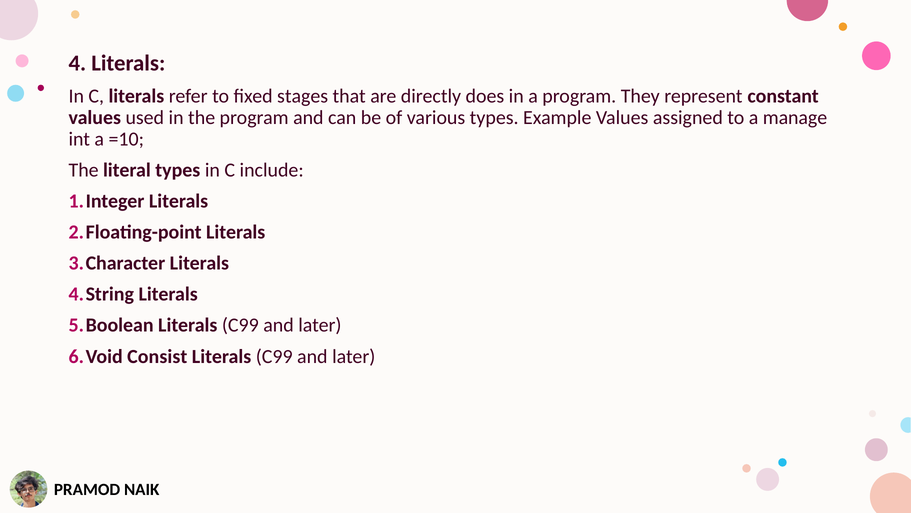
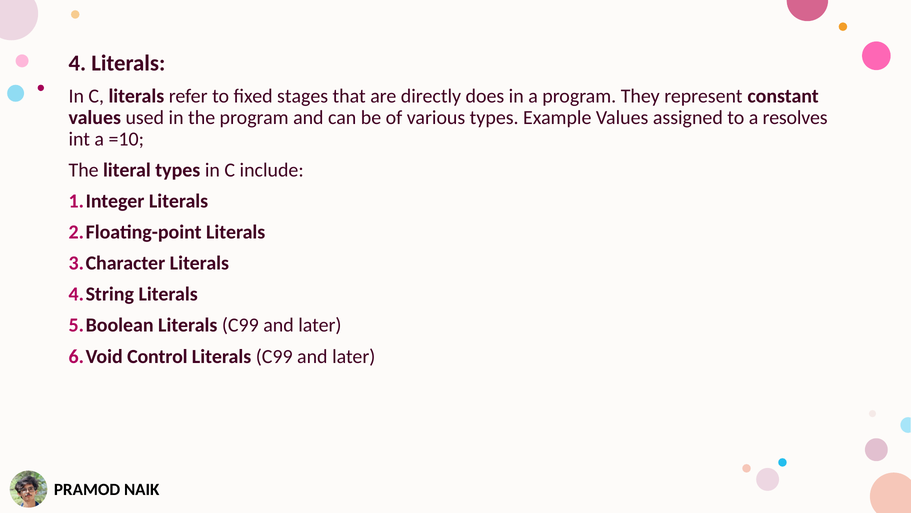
manage: manage -> resolves (795, 117)
Consist: Consist -> Control (157, 356)
